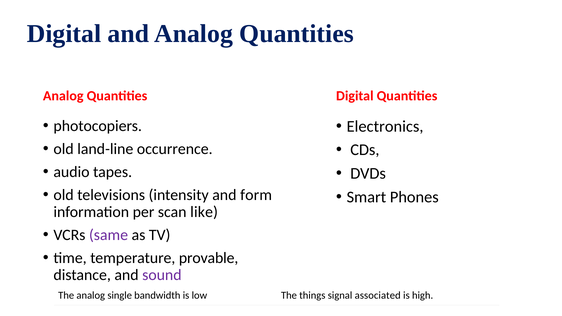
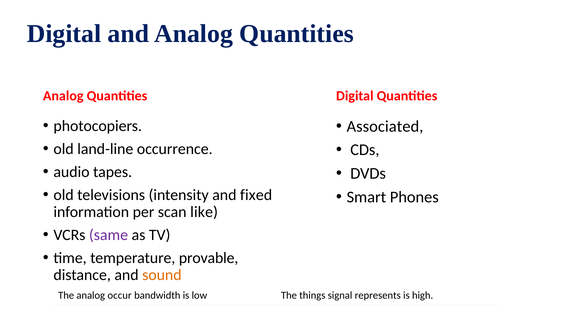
Electronics: Electronics -> Associated (385, 126)
form: form -> fixed (256, 195)
sound colour: purple -> orange (162, 275)
single: single -> occur (120, 295)
associated: associated -> represents (378, 295)
